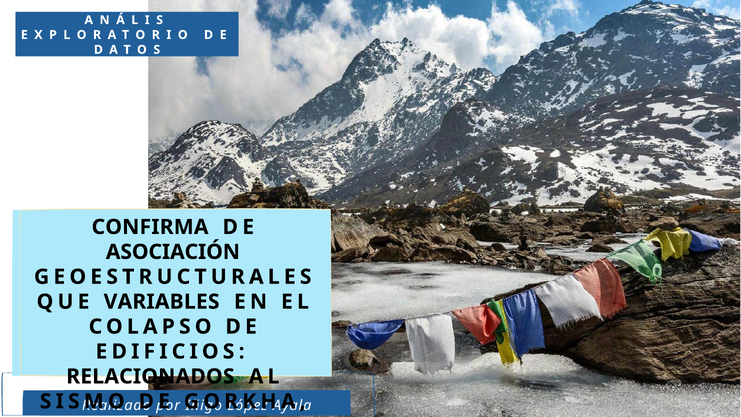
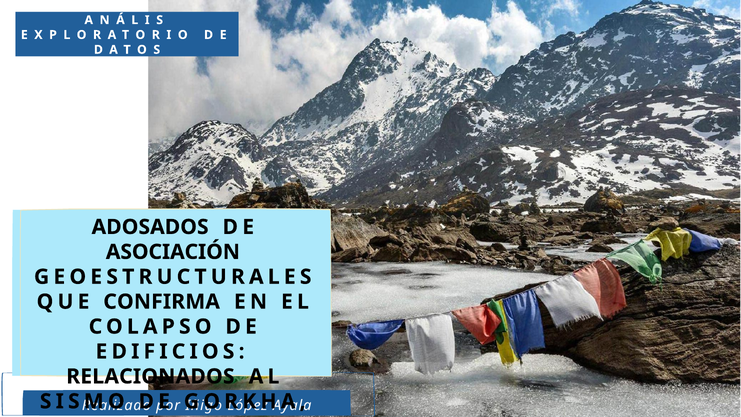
CONFIRMA: CONFIRMA -> ADOSADOS (150, 227)
VARIABLES: VARIABLES -> CONFIRMA (162, 302)
